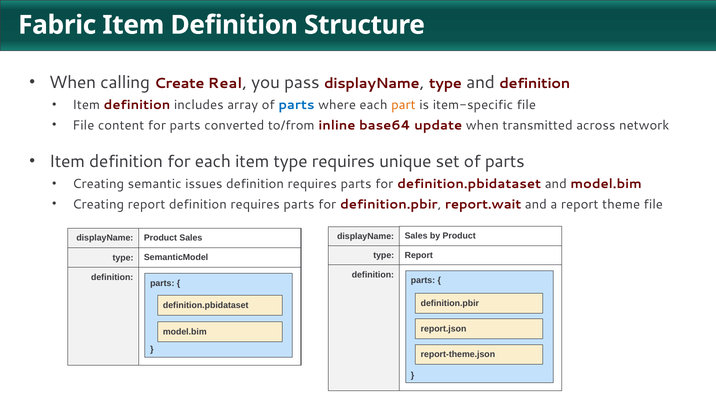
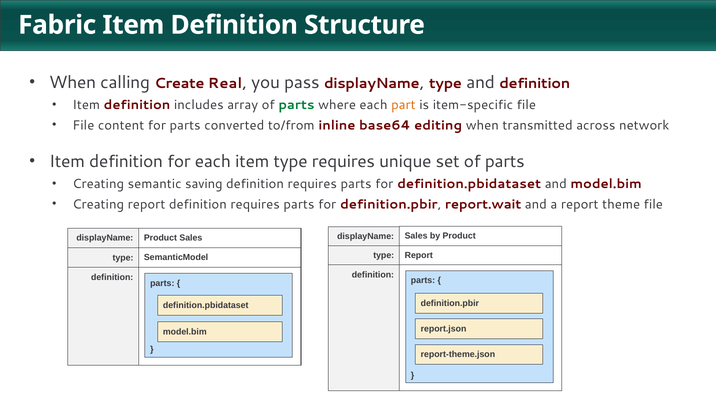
parts colour: blue -> green (296, 105)
update: update -> editing (438, 125)
issues: issues -> saving (204, 184)
